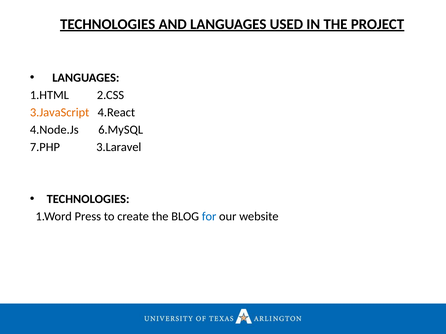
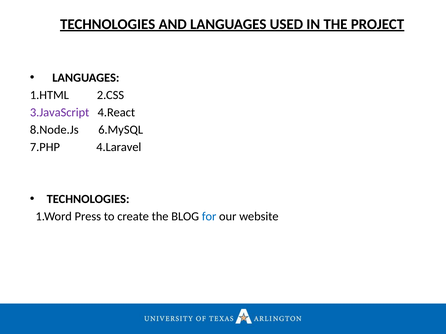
3.JavaScript colour: orange -> purple (60, 113)
4.Node.Js: 4.Node.Js -> 8.Node.Js (54, 130)
3.Laravel: 3.Laravel -> 4.Laravel (119, 147)
